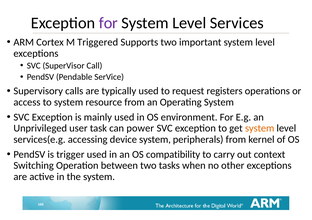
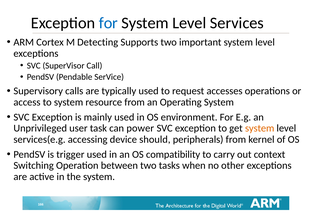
for colour: purple -> blue (108, 23)
Triggered: Triggered -> Detecting (98, 42)
registers: registers -> accesses (225, 91)
device system: system -> should (155, 140)
